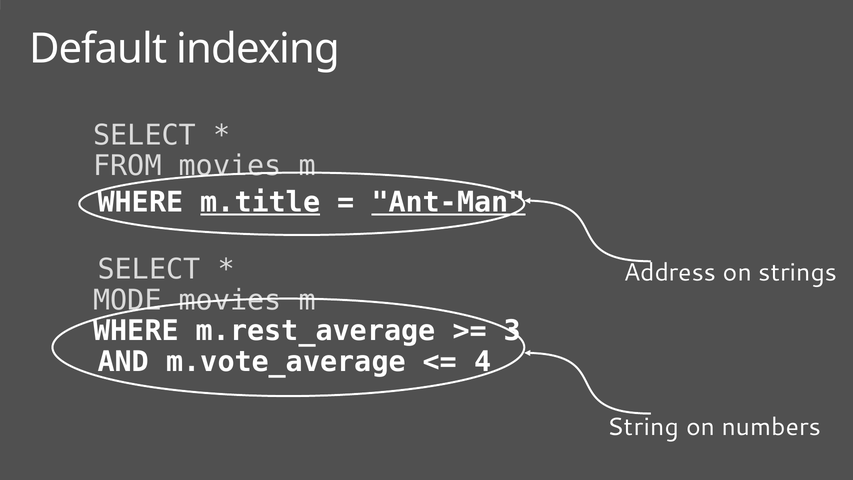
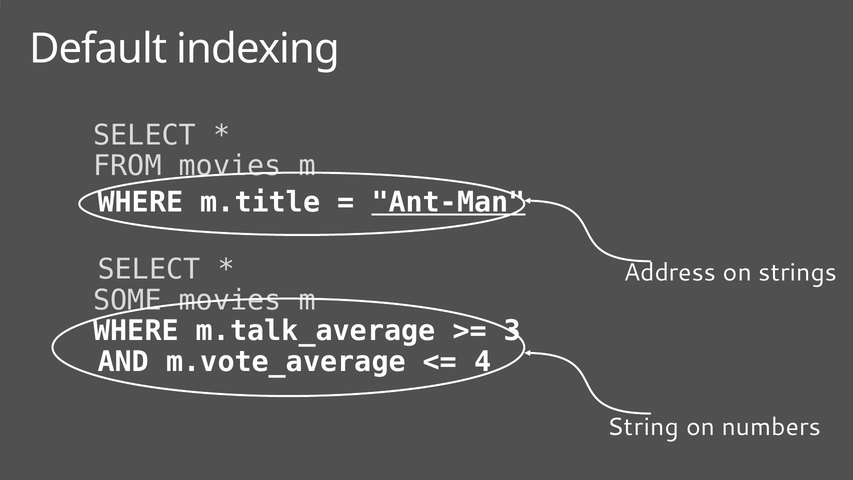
m.title underline: present -> none (260, 202)
MODE: MODE -> SOME (127, 300)
m.rest_average: m.rest_average -> m.talk_average (316, 331)
